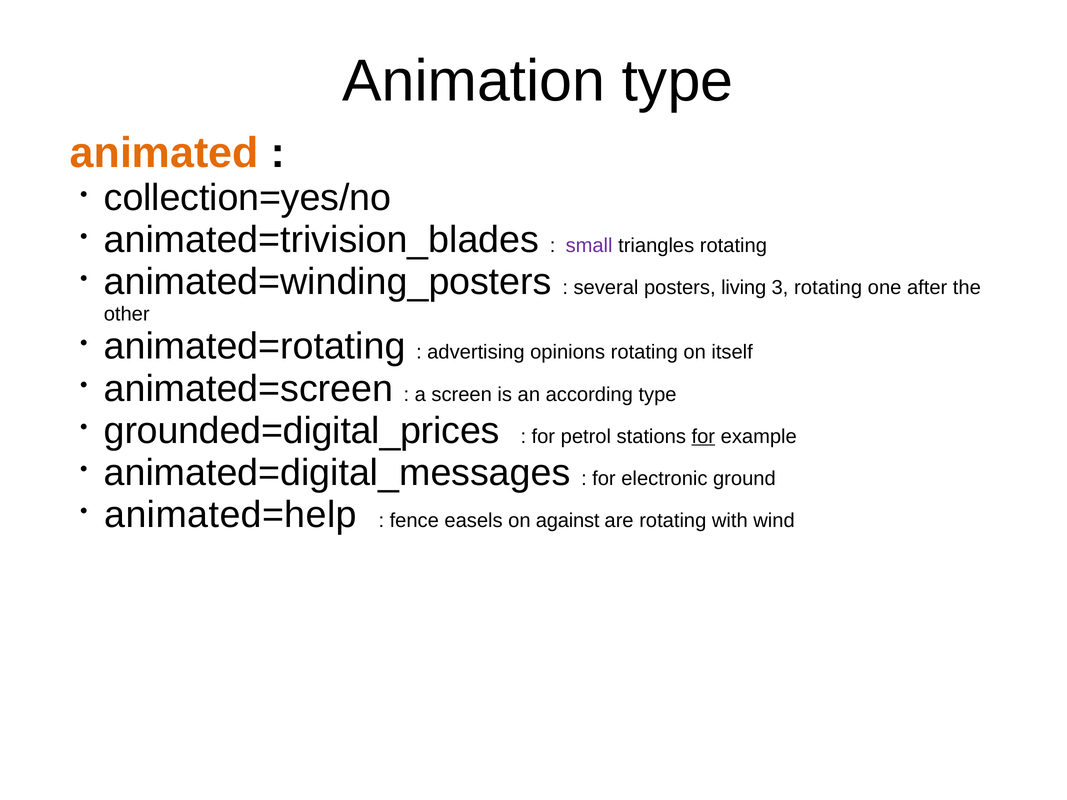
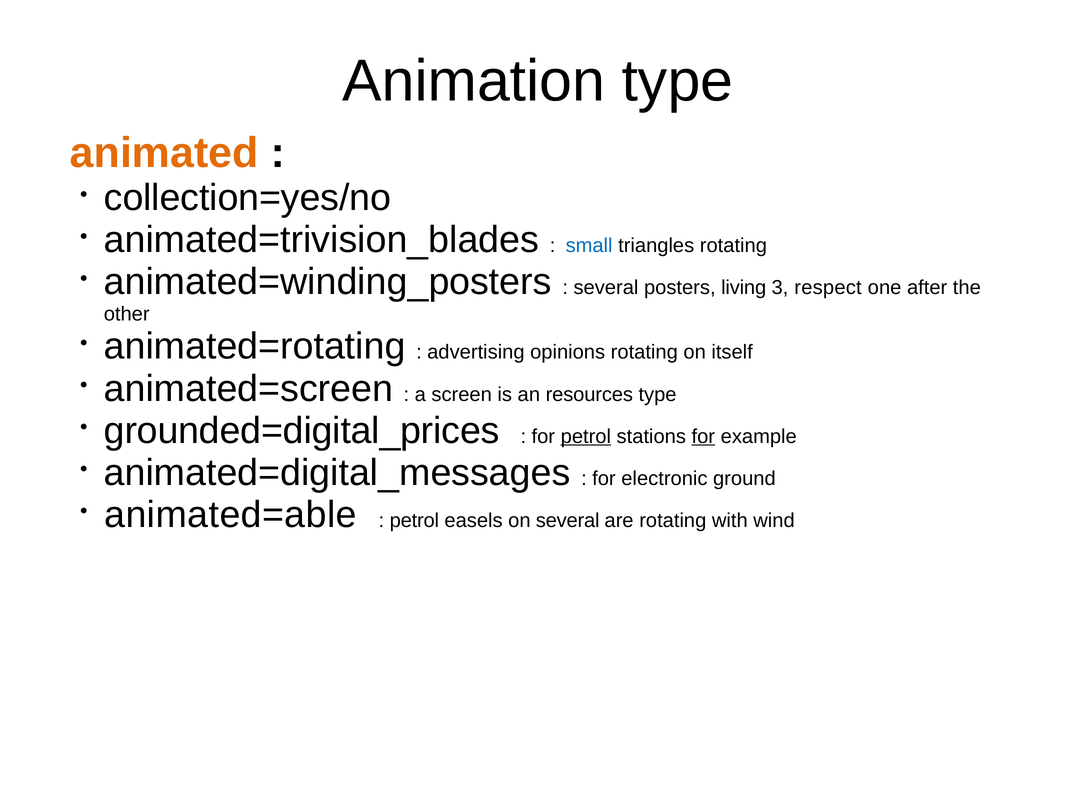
small colour: purple -> blue (589, 246)
3 rotating: rotating -> respect (828, 288)
according: according -> resources (589, 394)
petrol underline: none -> present (586, 436)
animated=help: animated=help -> animated=able (231, 515)
fence: fence -> petrol (414, 521)
on against: against -> several (568, 521)
